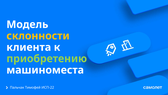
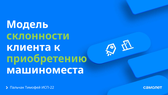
склонности colour: yellow -> light green (38, 36)
